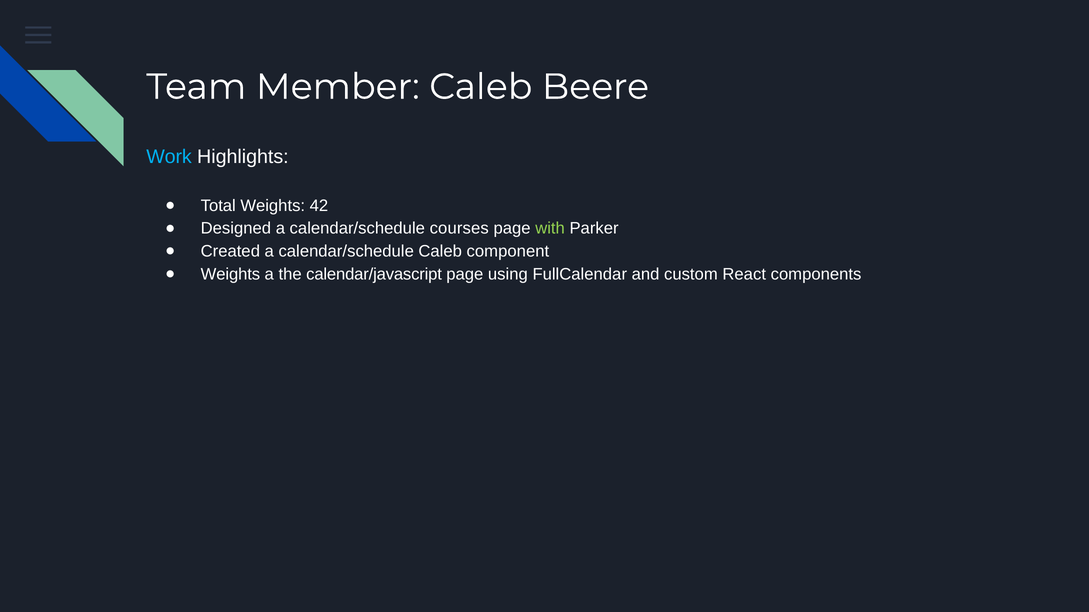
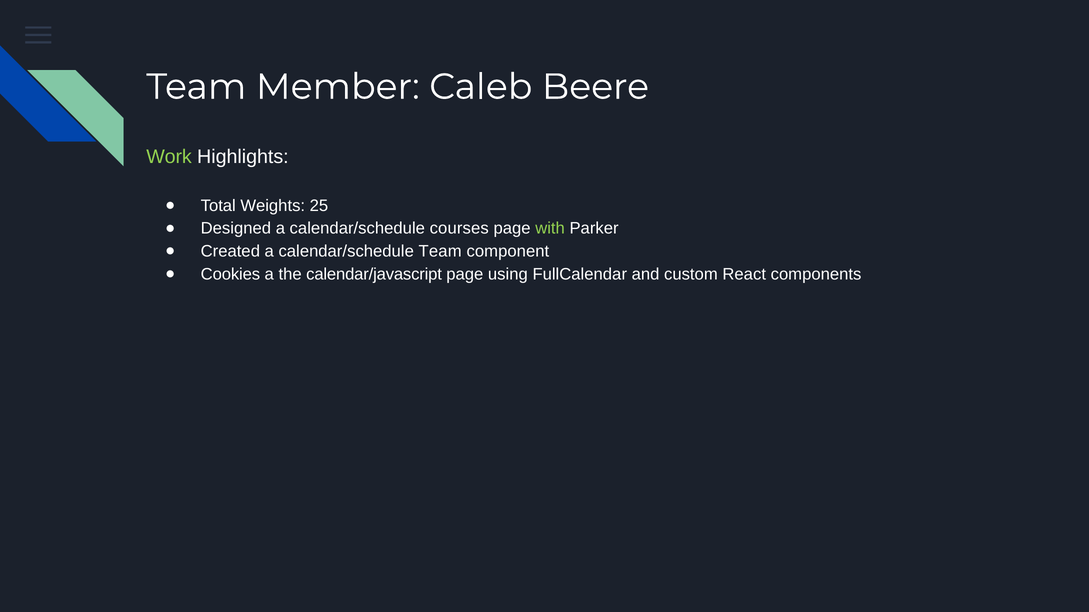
Work colour: light blue -> light green (169, 157)
42: 42 -> 25 (319, 206)
calendar/schedule Caleb: Caleb -> Team (440, 252)
Weights: Weights -> Cookies (230, 275)
